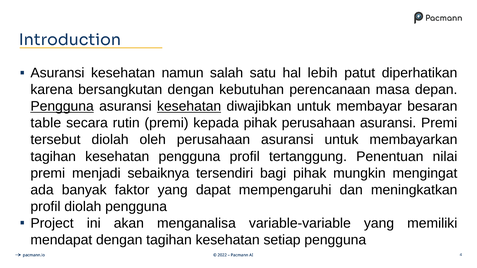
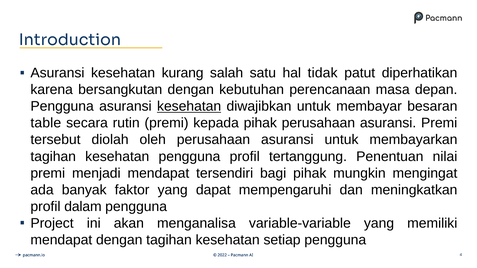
namun: namun -> kurang (183, 73)
lebih: lebih -> tidak (323, 73)
Pengguna underline: present -> none (62, 106)
menjadi sebaiknya: sebaiknya -> mendapat (158, 173)
profil diolah: diolah -> dalam (83, 207)
